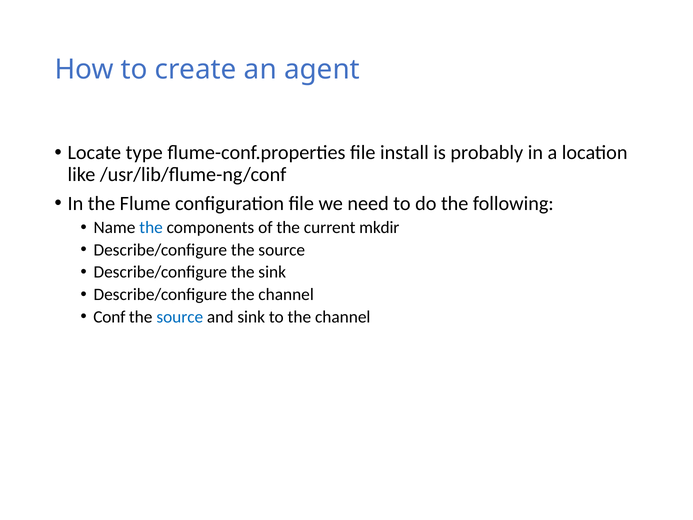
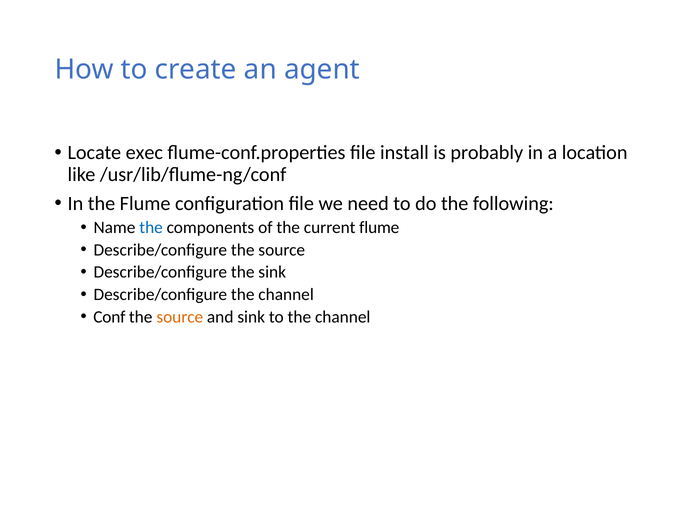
type: type -> exec (144, 153)
current mkdir: mkdir -> flume (379, 227)
source colour: blue -> orange (180, 317)
